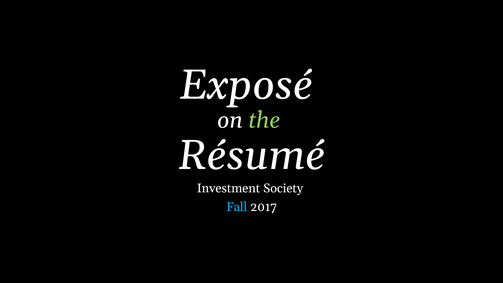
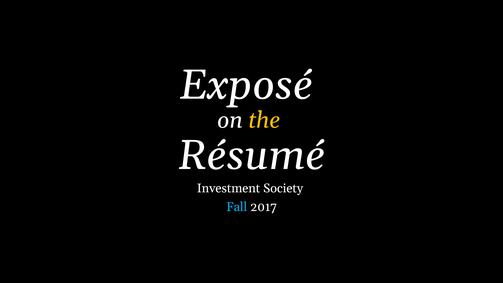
the colour: light green -> yellow (264, 120)
